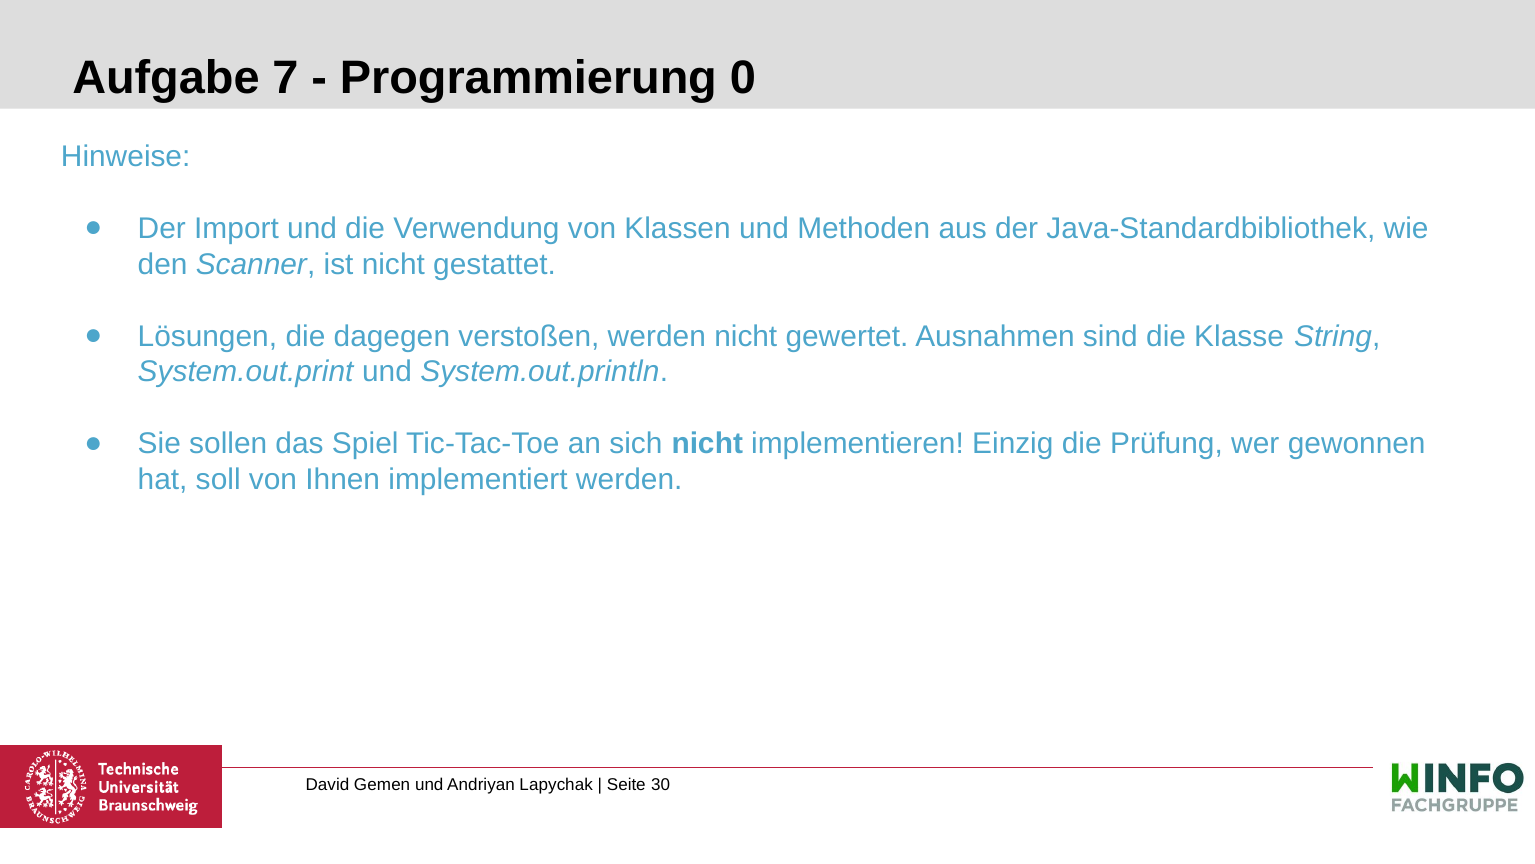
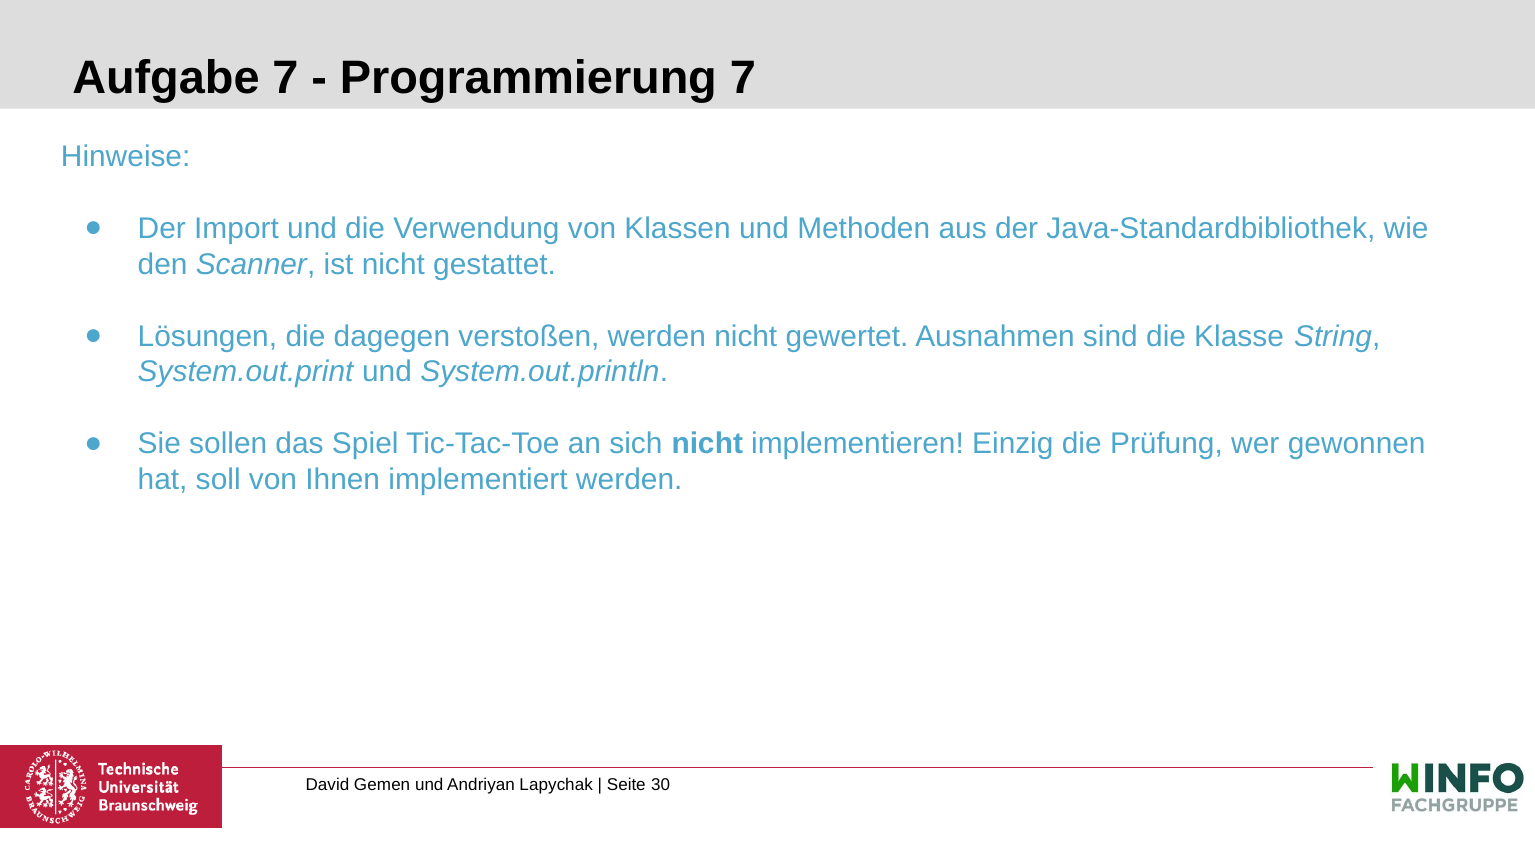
Programmierung 0: 0 -> 7 (743, 78)
